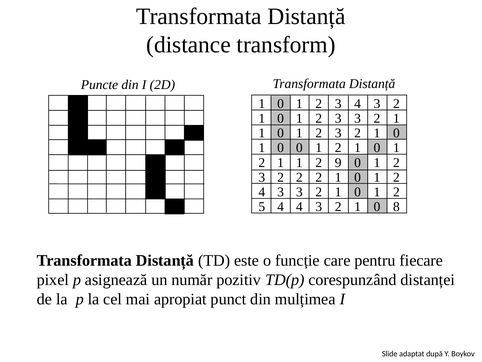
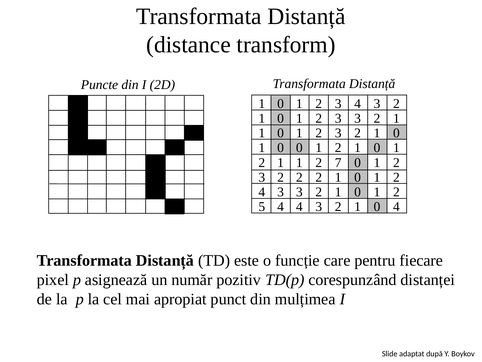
9: 9 -> 7 (338, 162)
0 8: 8 -> 4 (396, 207)
